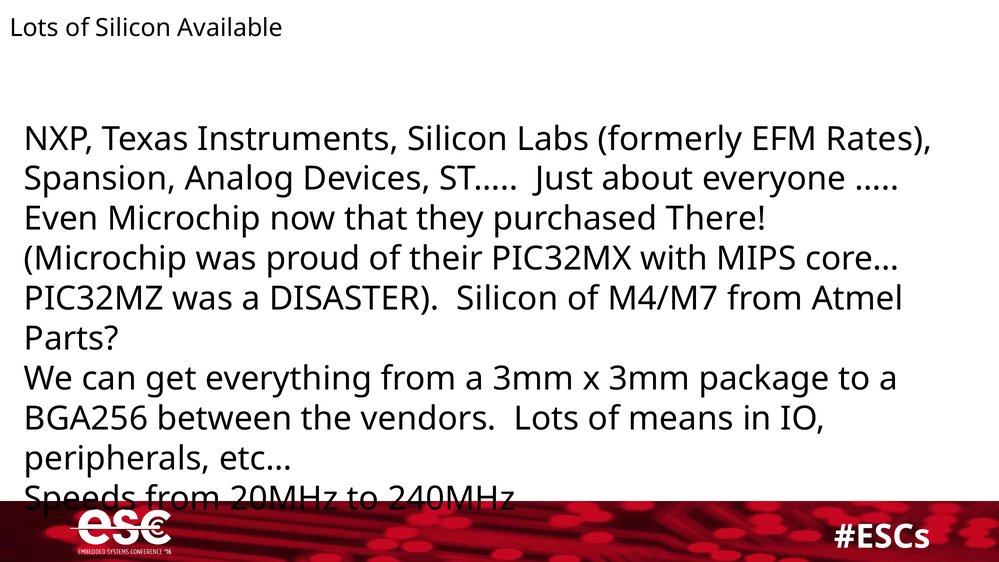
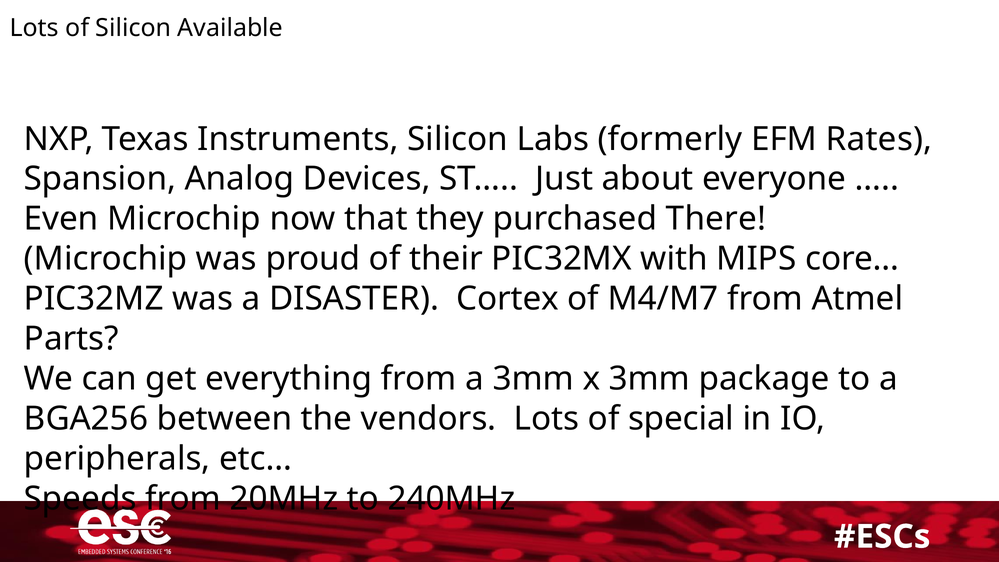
DISASTER Silicon: Silicon -> Cortex (508, 299)
means: means -> special (681, 419)
